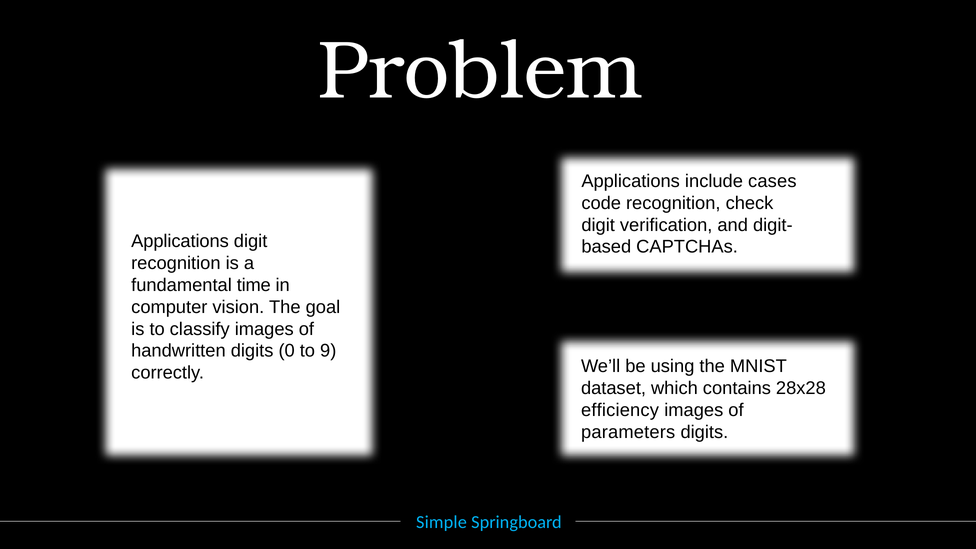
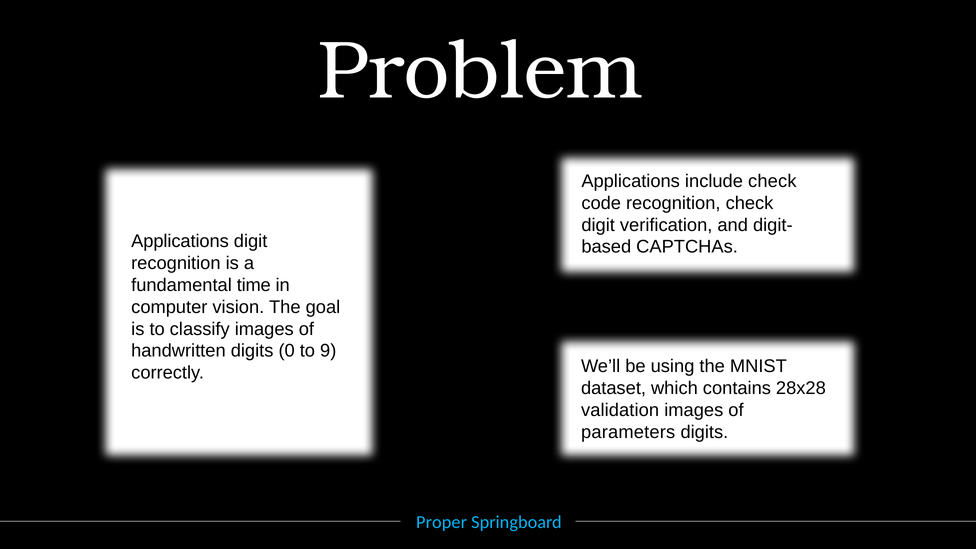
include cases: cases -> check (772, 181)
efficiency: efficiency -> validation (620, 410)
Simple: Simple -> Proper (442, 522)
